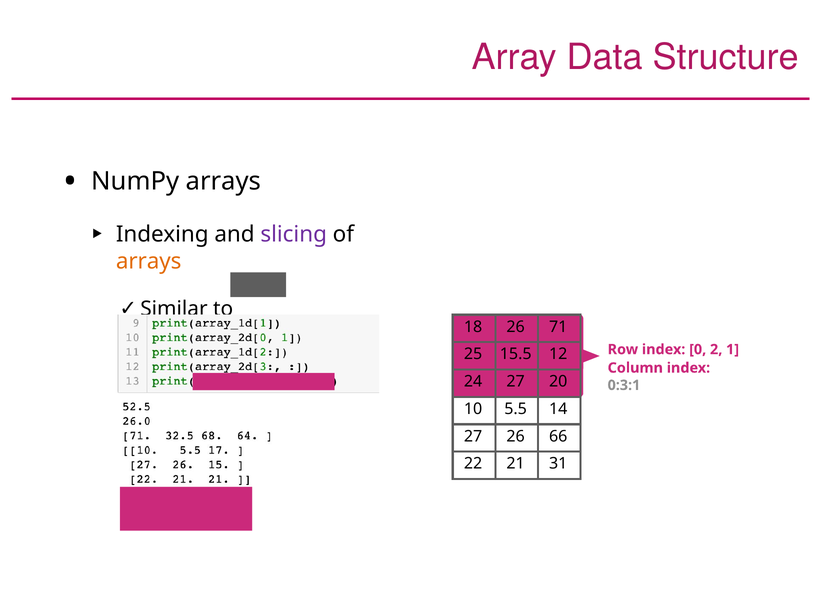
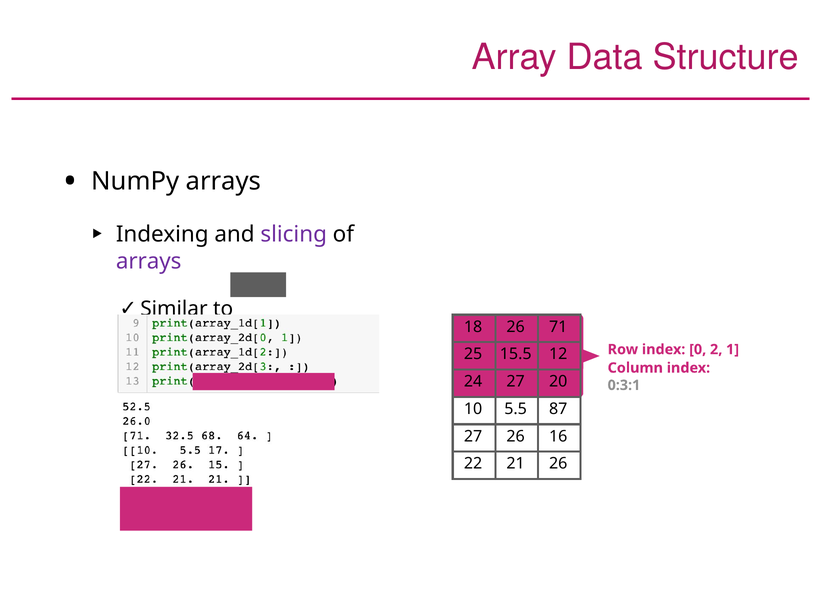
arrays colour: orange -> purple (149, 261)
14: 14 -> 87 (558, 409)
66: 66 -> 16 (558, 436)
21 31: 31 -> 26 (558, 463)
